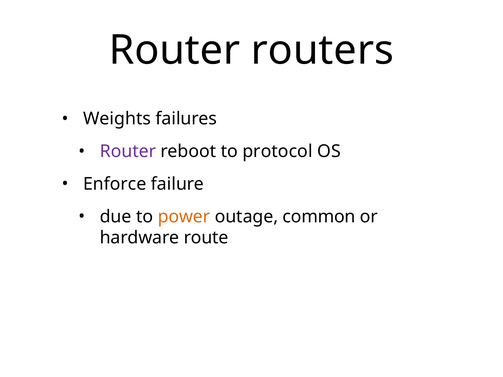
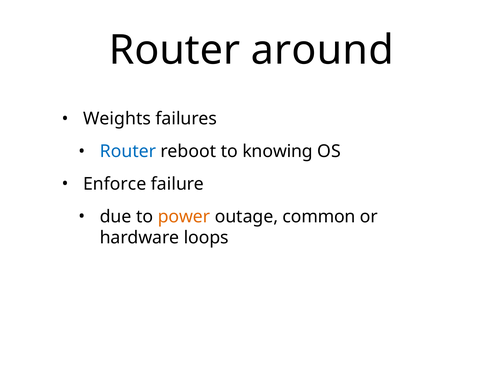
routers: routers -> around (322, 50)
Router colour: purple -> blue (128, 152)
protocol: protocol -> knowing (278, 152)
route: route -> loops (206, 238)
